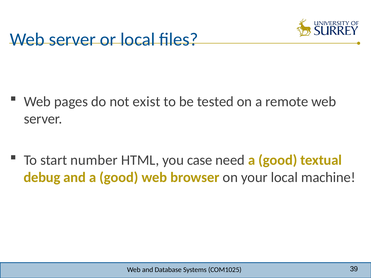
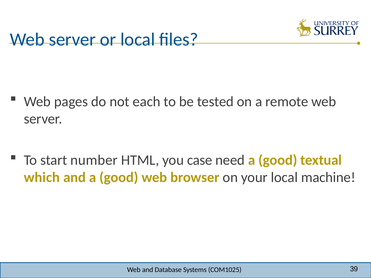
exist: exist -> each (147, 102)
debug: debug -> which (42, 178)
